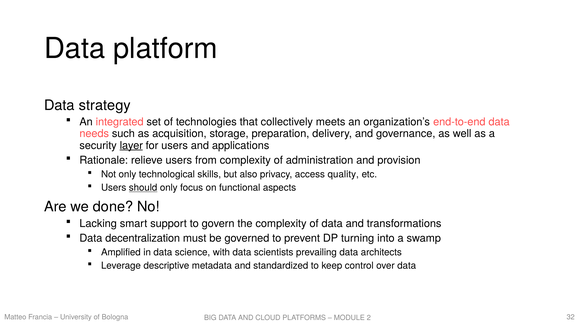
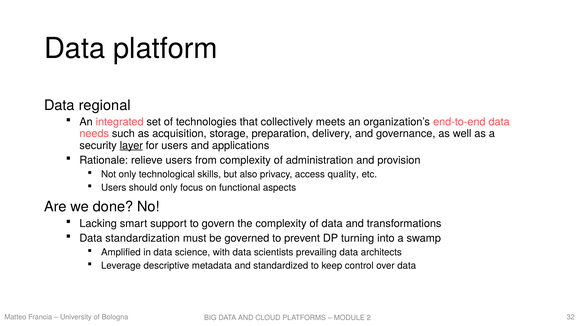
strategy: strategy -> regional (105, 105)
should underline: present -> none (143, 188)
decentralization: decentralization -> standardization (143, 238)
